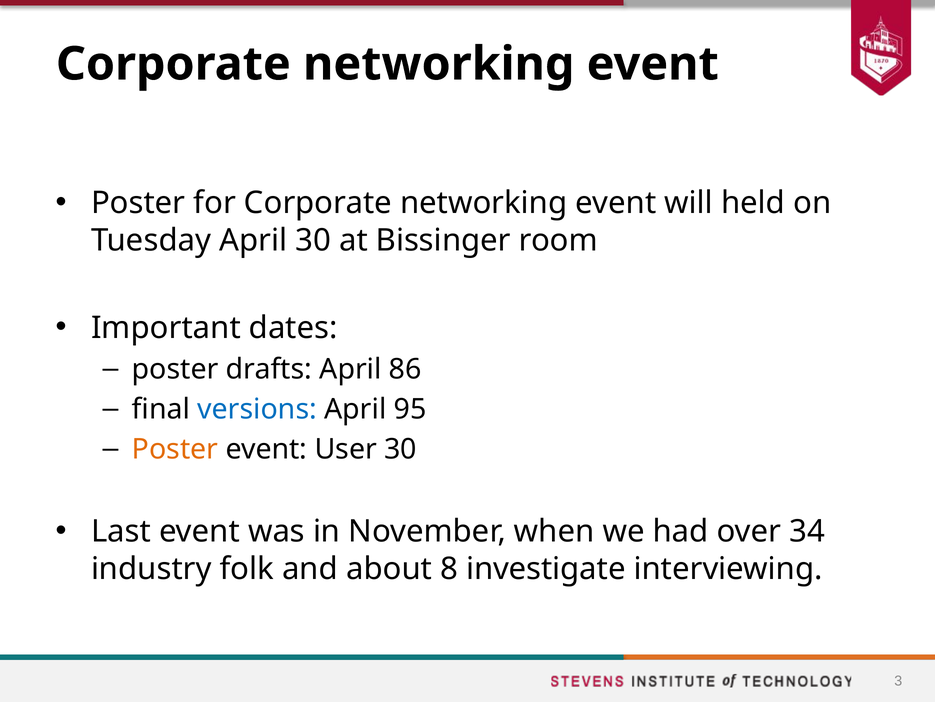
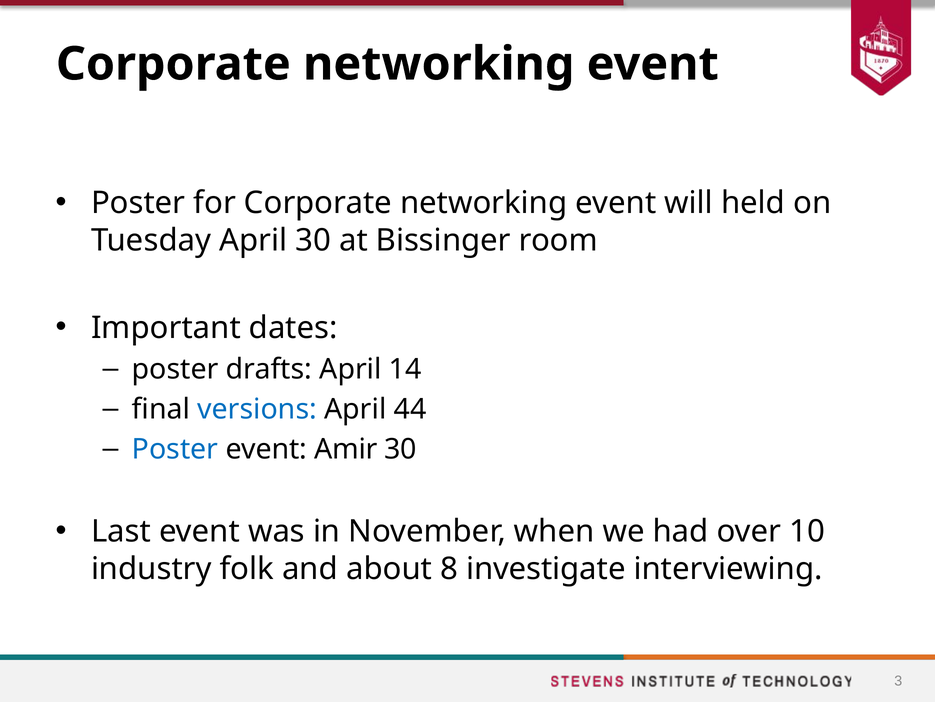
86: 86 -> 14 (405, 369)
95: 95 -> 44 (410, 409)
Poster colour: orange -> blue (175, 449)
User: User -> Amir (346, 449)
34: 34 -> 10 (807, 531)
